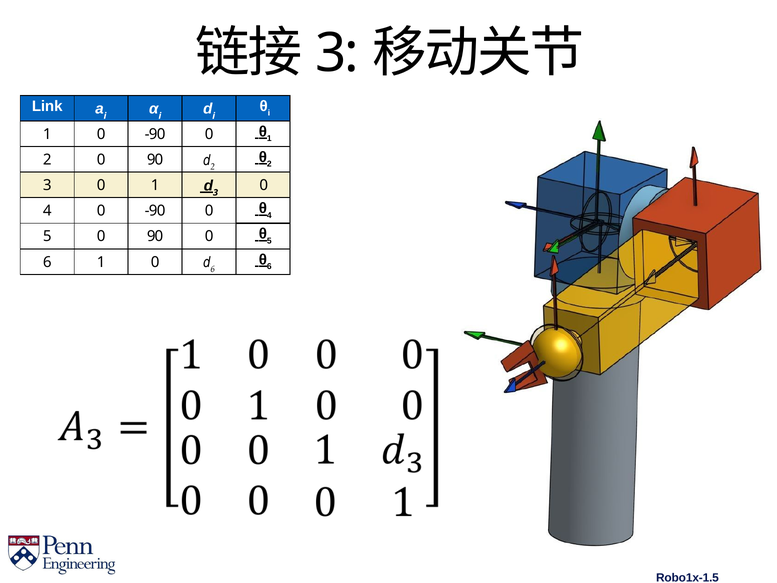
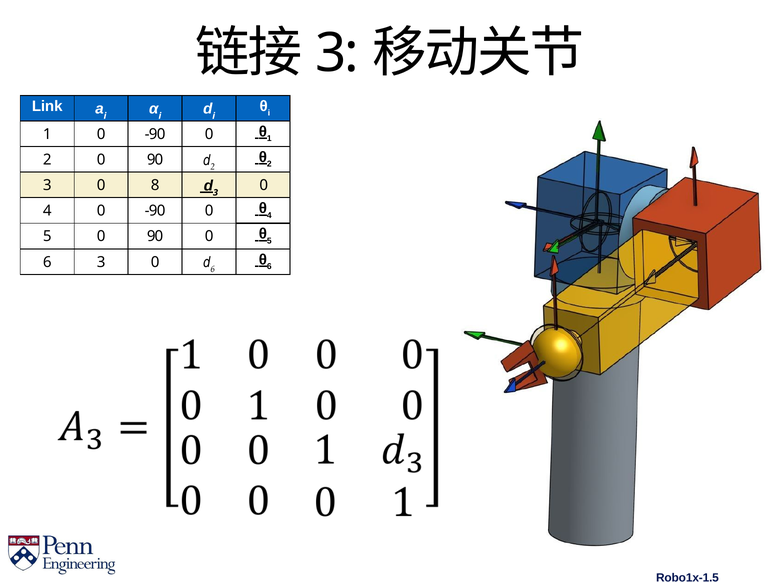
0 1: 1 -> 8 (155, 185)
6 1: 1 -> 3 (101, 262)
